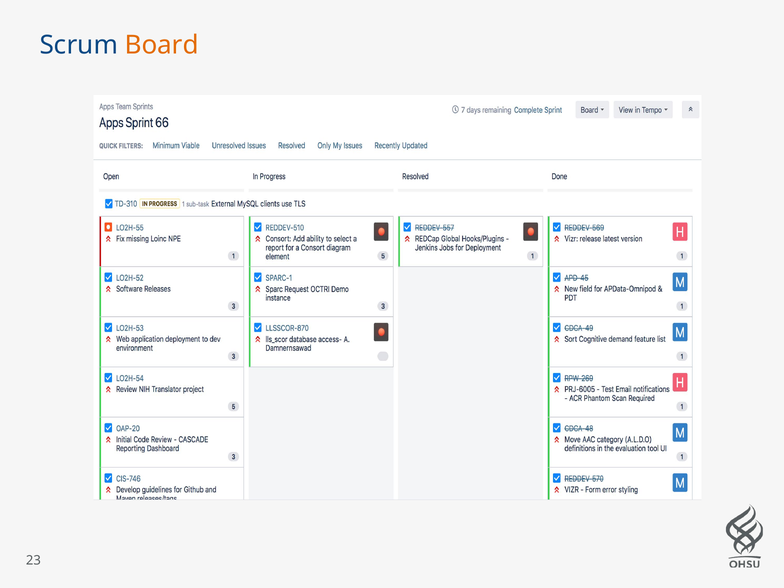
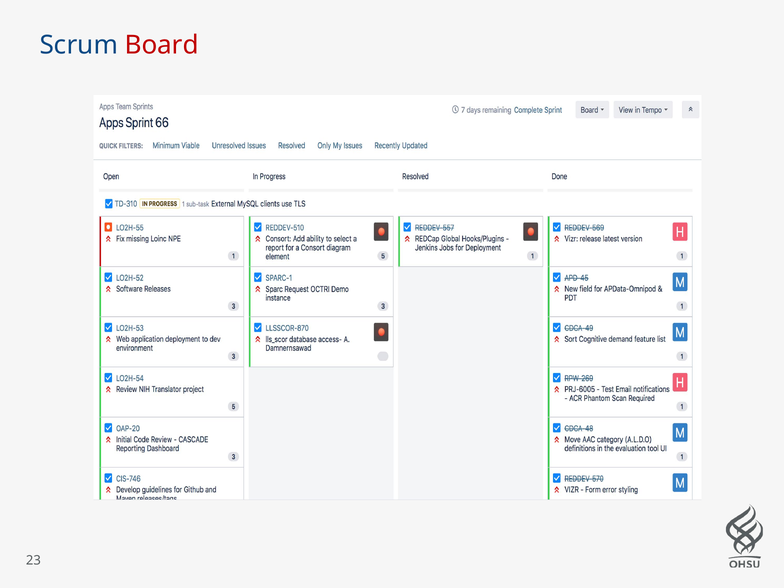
Board colour: orange -> red (162, 45)
